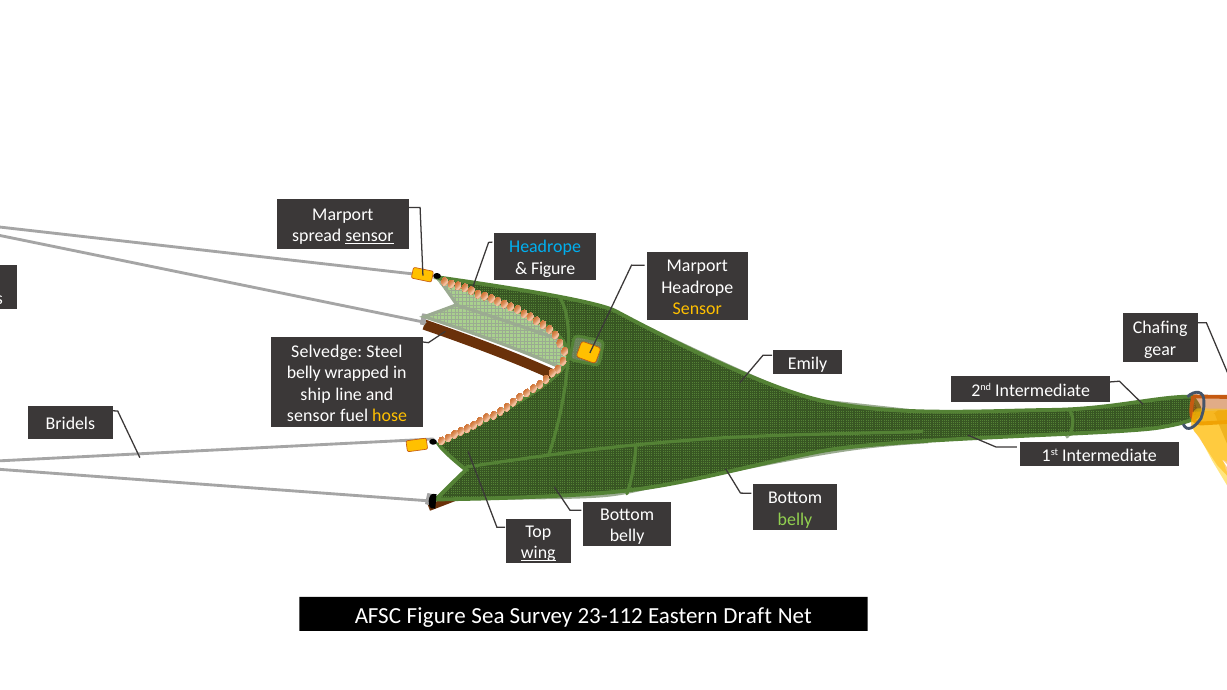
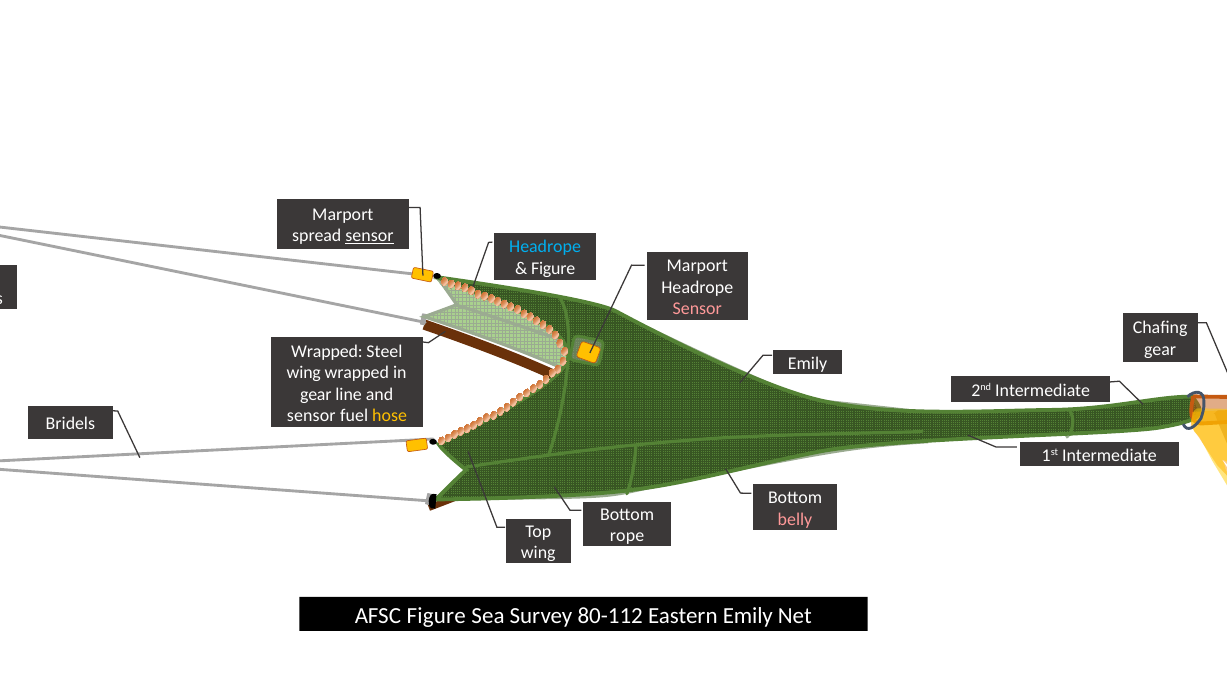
Sensor colour: yellow -> pink (697, 309)
Selvedge: Selvedge -> Wrapped (327, 352)
belly: belly -> wing (304, 373)
ship: ship -> gear (316, 395)
belly colour: light green -> pink (795, 519)
belly: belly -> rope (627, 536)
wing underline: present -> none (538, 553)
23-112: 23-112 -> 80-112 (610, 616)
Eastern Draft: Draft -> Emily (748, 616)
